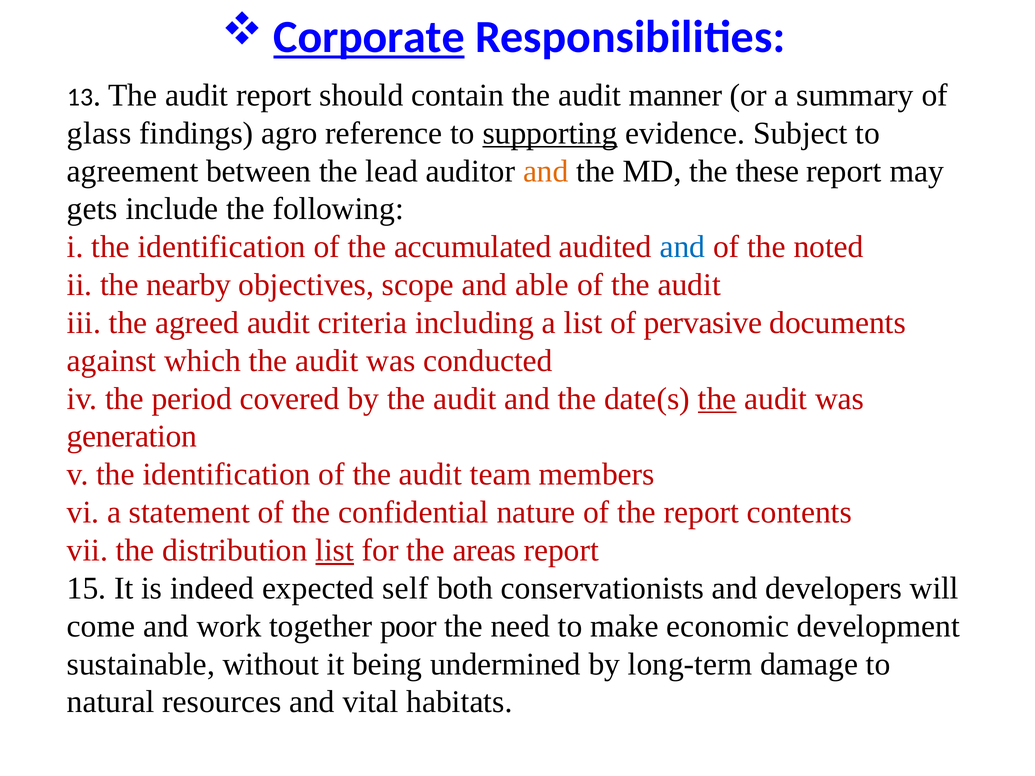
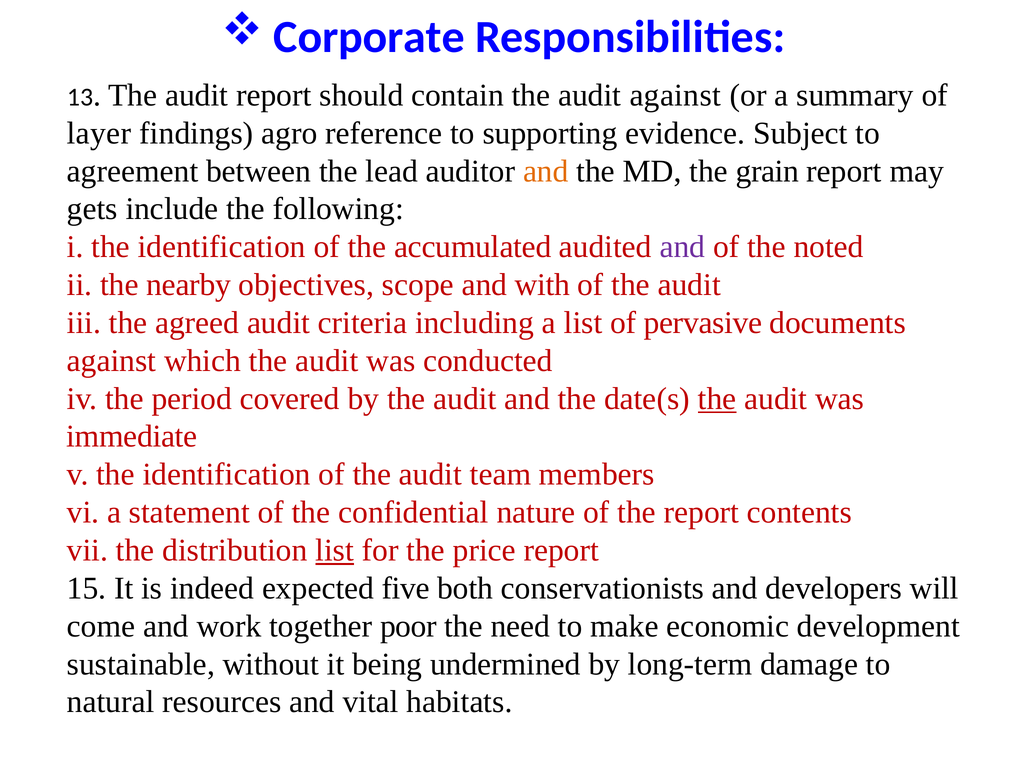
Corporate underline: present -> none (369, 37)
audit manner: manner -> against (675, 95)
glass: glass -> layer (99, 133)
supporting underline: present -> none (550, 133)
these: these -> grain (767, 171)
and colour: blue -> purple (682, 247)
able: able -> with (542, 285)
generation: generation -> immediate (132, 437)
areas: areas -> price (484, 551)
self: self -> five (406, 588)
